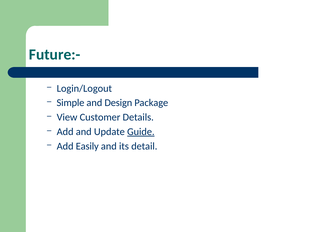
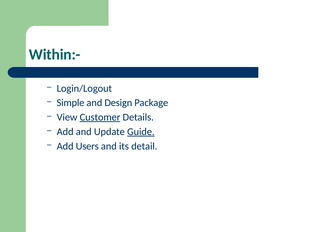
Future:-: Future:- -> Within:- (55, 55)
Customer underline: none -> present (100, 117)
Easily: Easily -> Users (87, 146)
